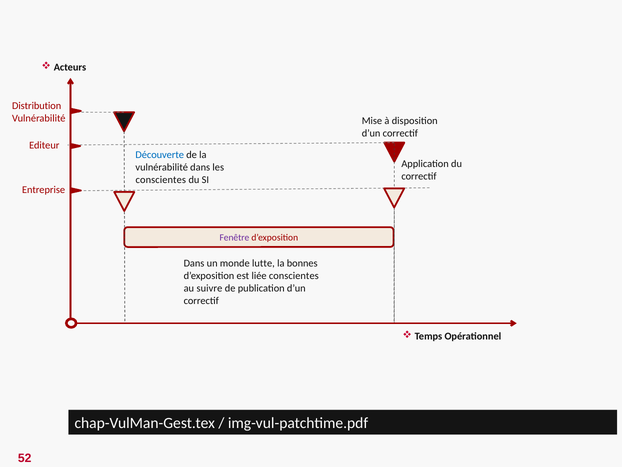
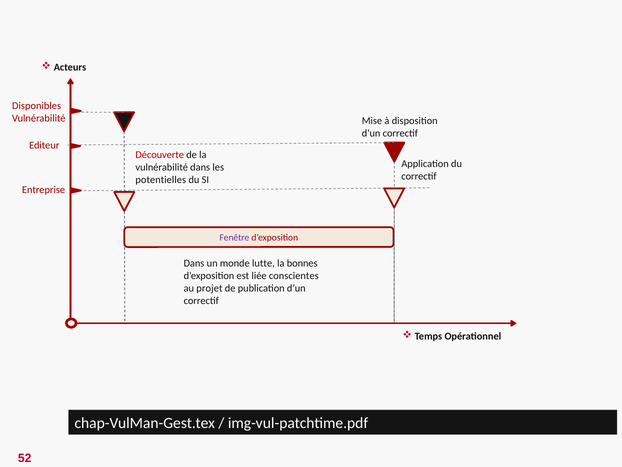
Distribution: Distribution -> Disponibles (37, 106)
Découverte colour: blue -> red (160, 155)
conscientes: conscientes -> potentielles (161, 180)
suivre: suivre -> projet (209, 288)
